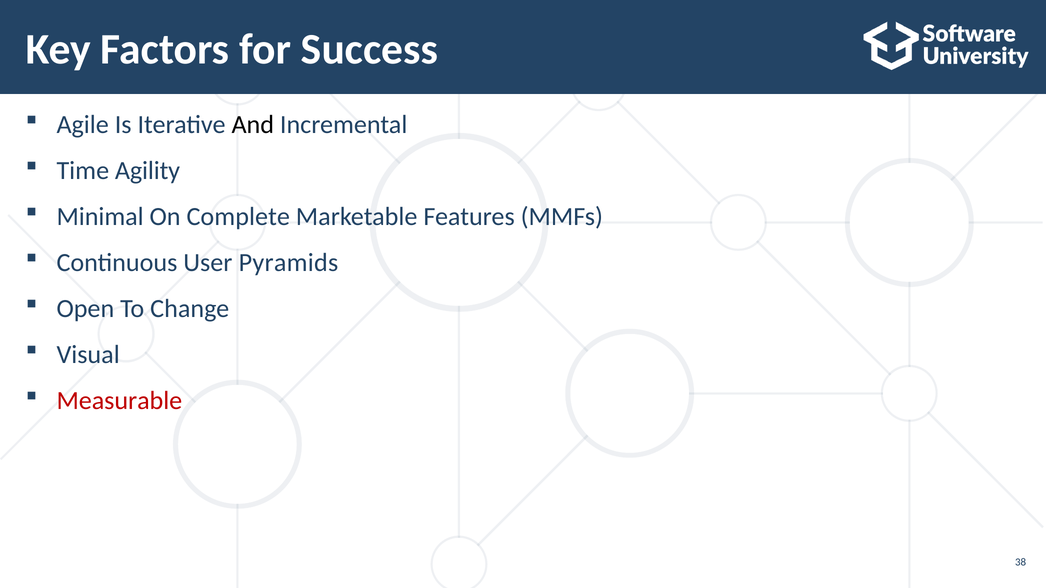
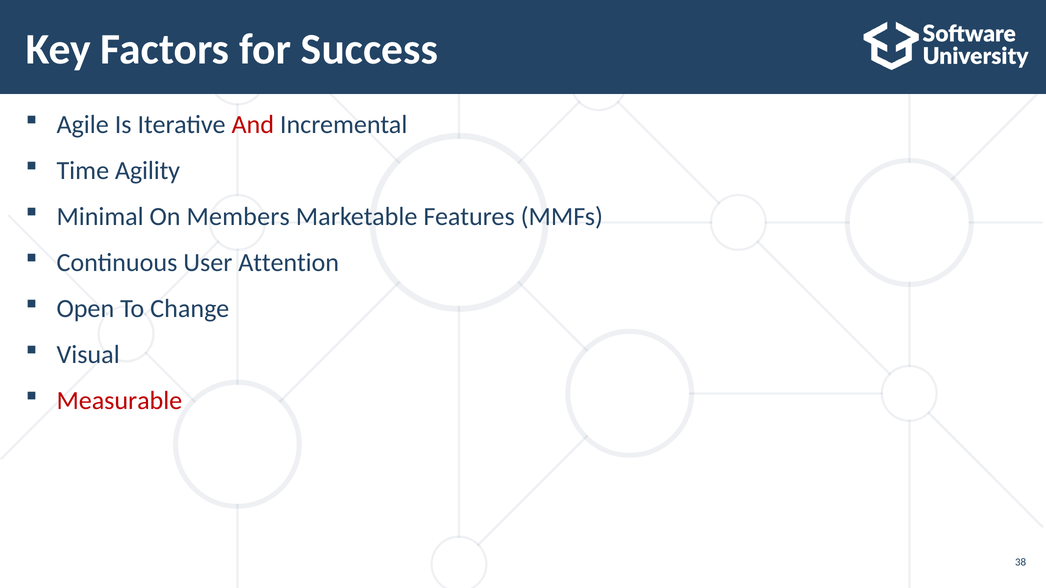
And colour: black -> red (253, 125)
Complete: Complete -> Members (238, 217)
Pyramids: Pyramids -> Attention (289, 263)
